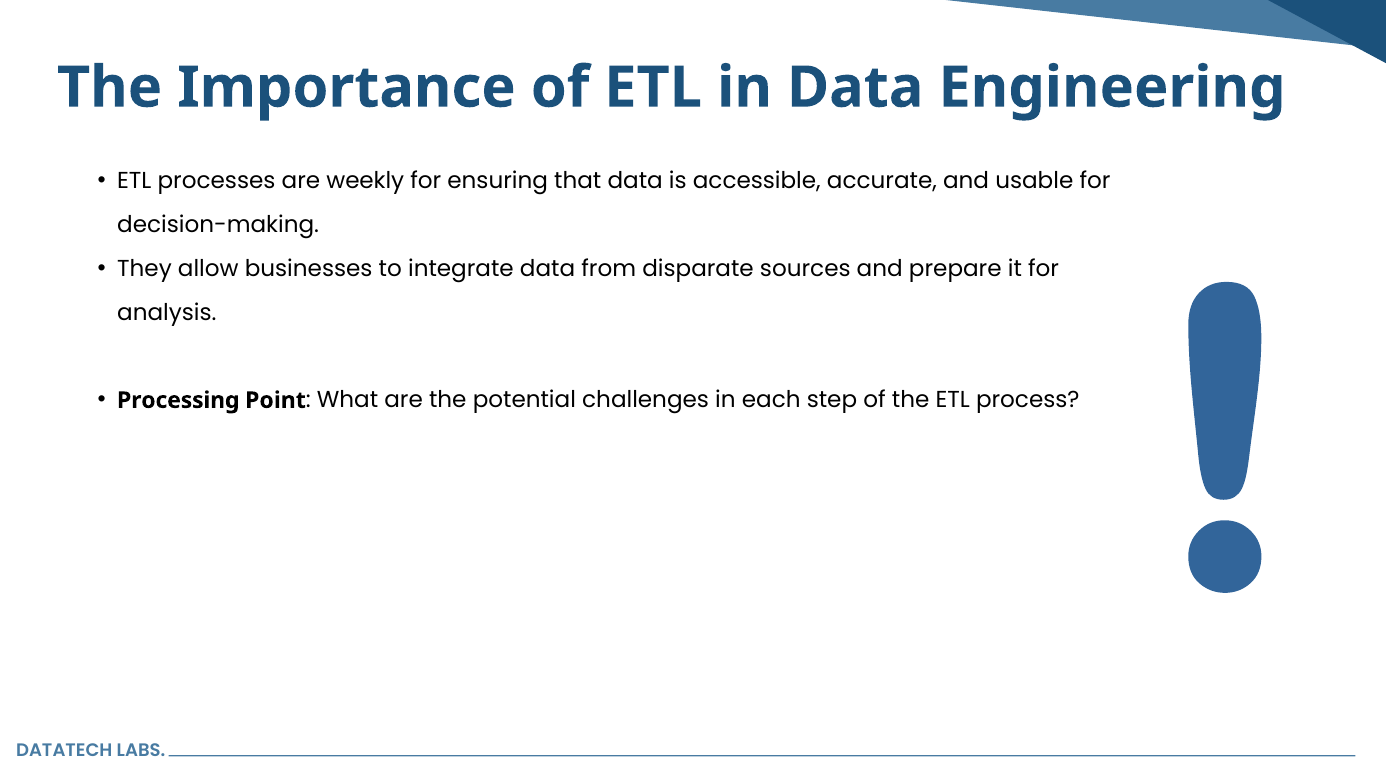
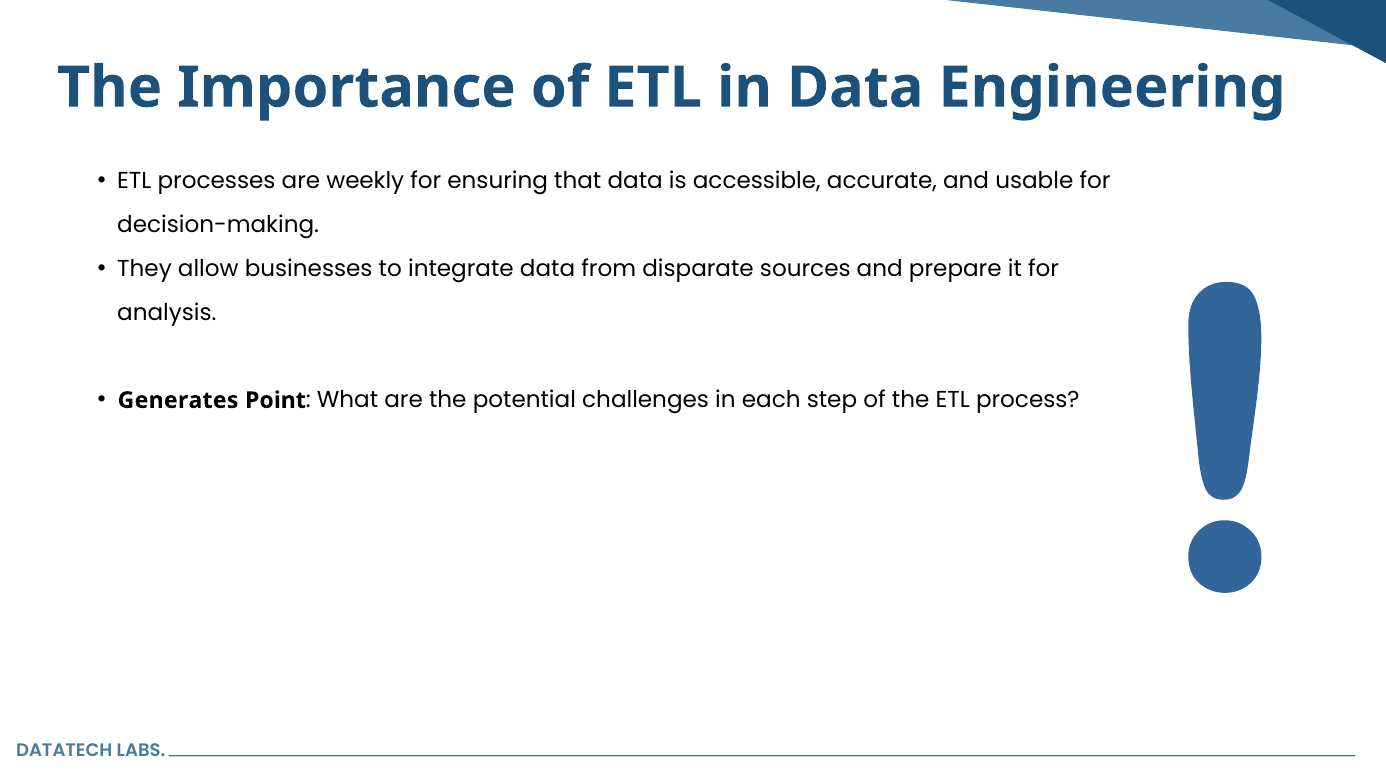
Processing: Processing -> Generates (178, 401)
